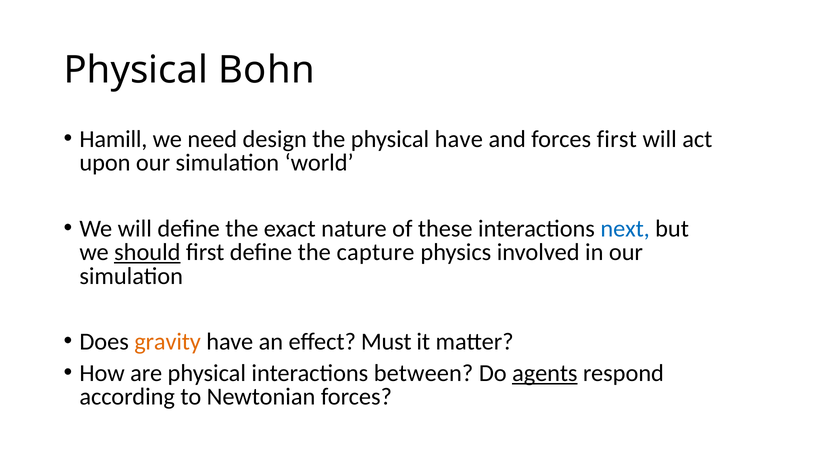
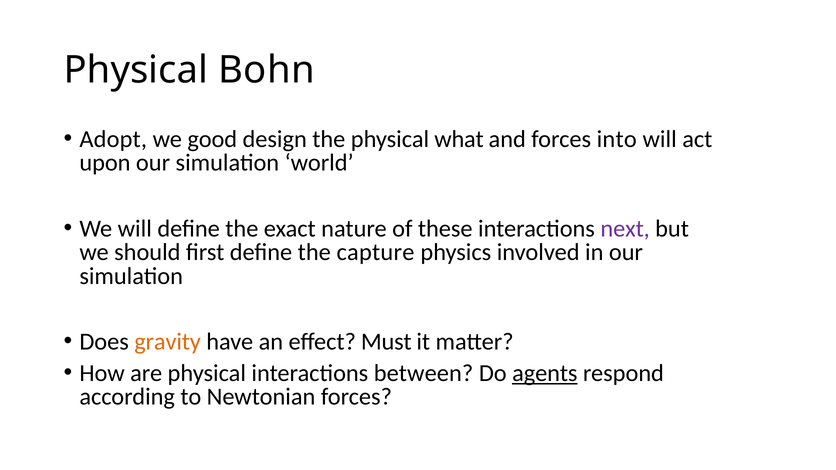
Hamill: Hamill -> Adopt (113, 139)
need: need -> good (212, 139)
physical have: have -> what (459, 139)
forces first: first -> into (617, 139)
next colour: blue -> purple (625, 229)
should underline: present -> none (147, 252)
